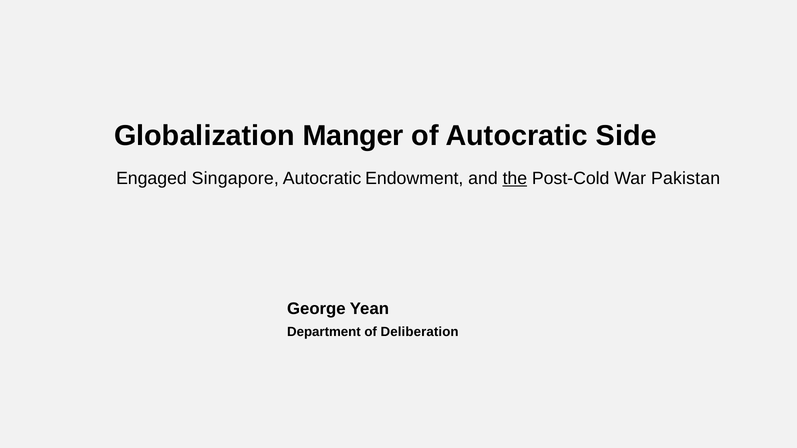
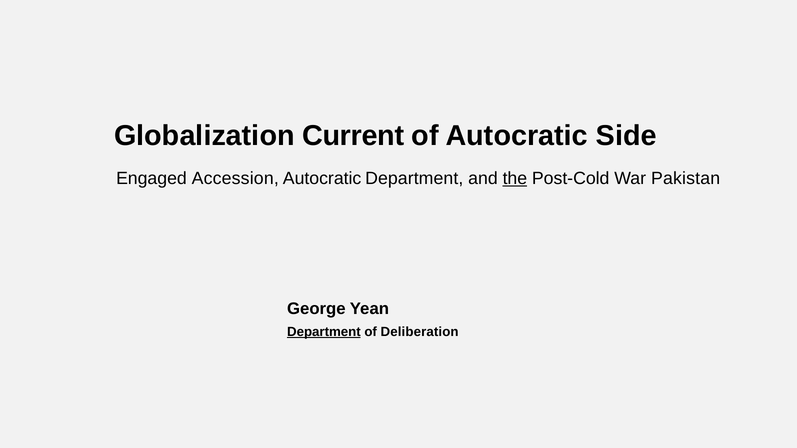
Manger: Manger -> Current (353, 136)
Singapore: Singapore -> Accession (235, 179)
Autocratic Endowment: Endowment -> Department (414, 179)
Department underline: none -> present (324, 332)
